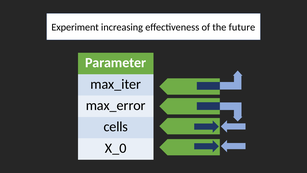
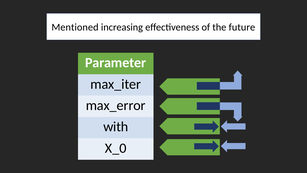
Experiment: Experiment -> Mentioned (75, 27)
cells: cells -> with (116, 127)
